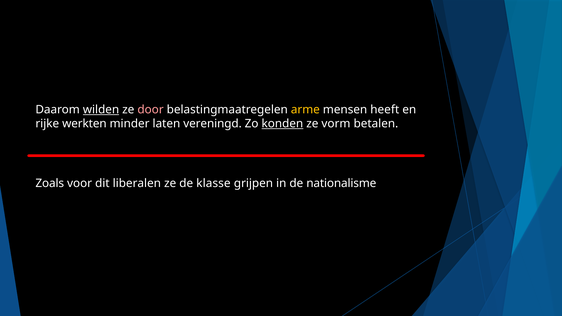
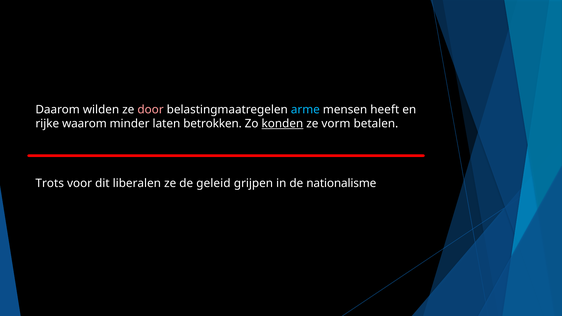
wilden underline: present -> none (101, 110)
arme colour: yellow -> light blue (305, 110)
werkten: werkten -> waarom (84, 124)
vereningd: vereningd -> betrokken (213, 124)
Zoals: Zoals -> Trots (50, 183)
klasse: klasse -> geleid (213, 183)
